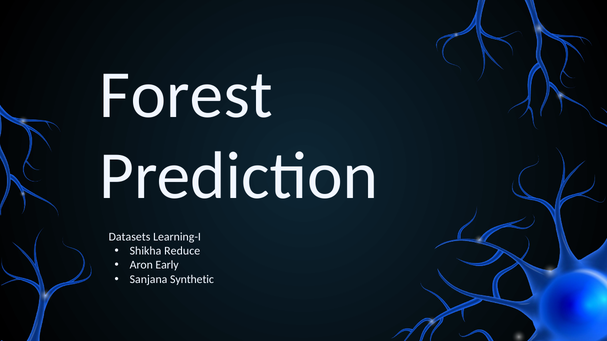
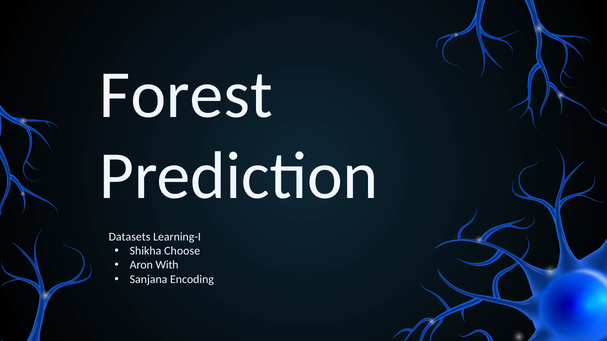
Reduce: Reduce -> Choose (182, 251)
Early: Early -> With (167, 265)
Synthetic: Synthetic -> Encoding (192, 280)
